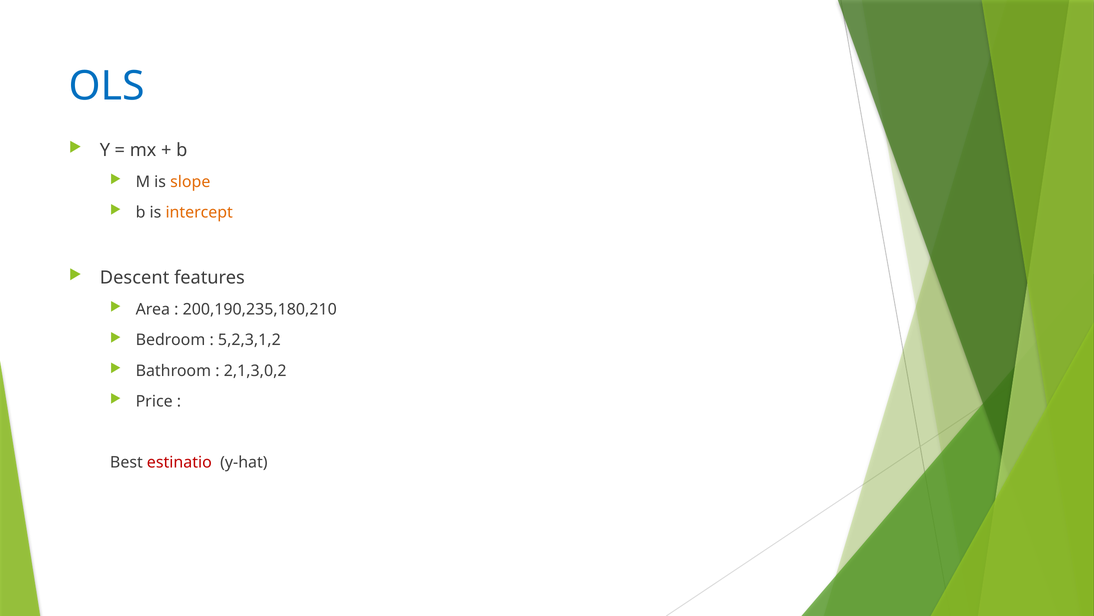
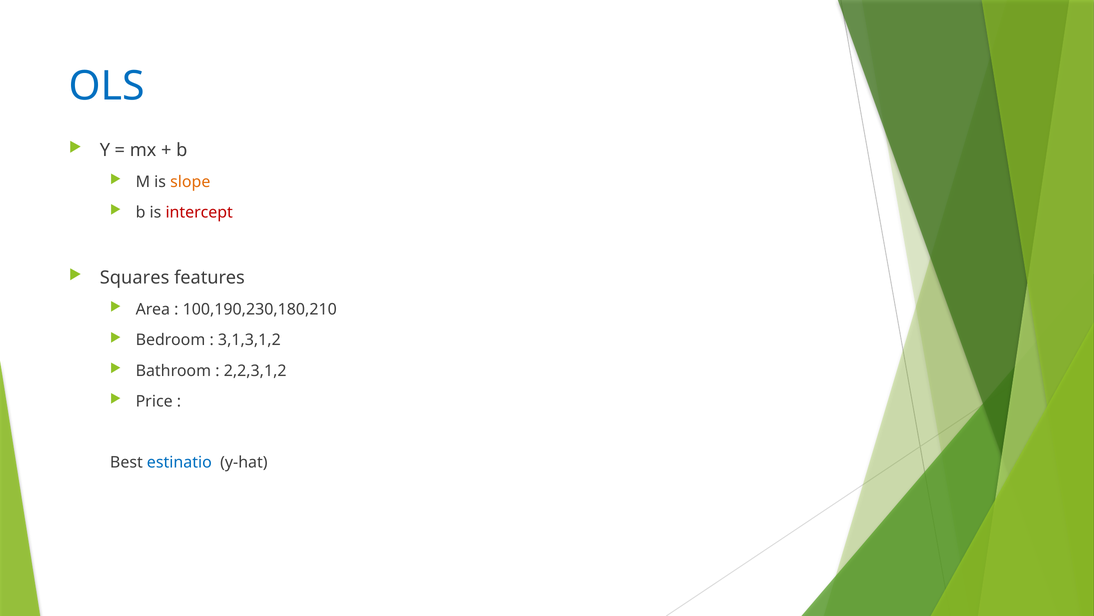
intercept colour: orange -> red (199, 212)
Descent: Descent -> Squares (135, 278)
200,190,235,180,210: 200,190,235,180,210 -> 100,190,230,180,210 (260, 309)
5,2,3,1,2: 5,2,3,1,2 -> 3,1,3,1,2 (249, 340)
2,1,3,0,2: 2,1,3,0,2 -> 2,2,3,1,2 (255, 370)
estinatio colour: red -> blue (179, 462)
